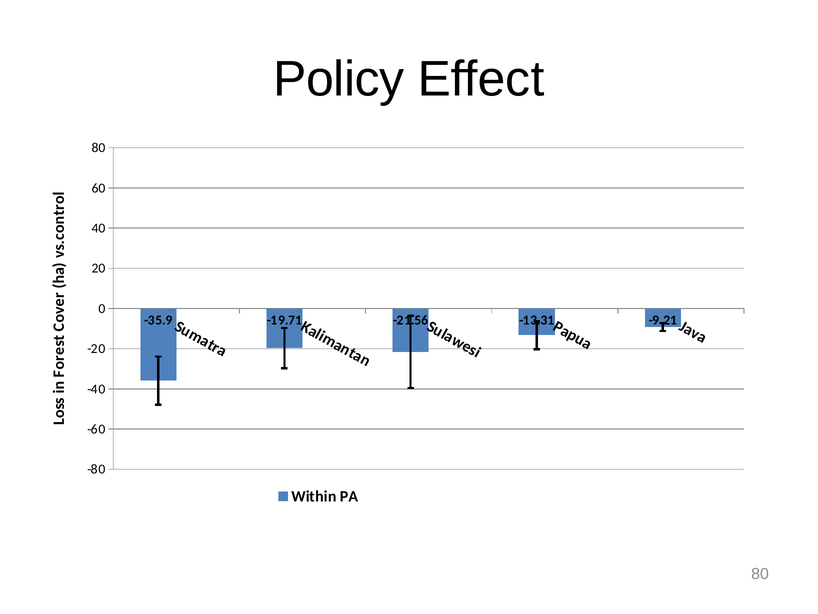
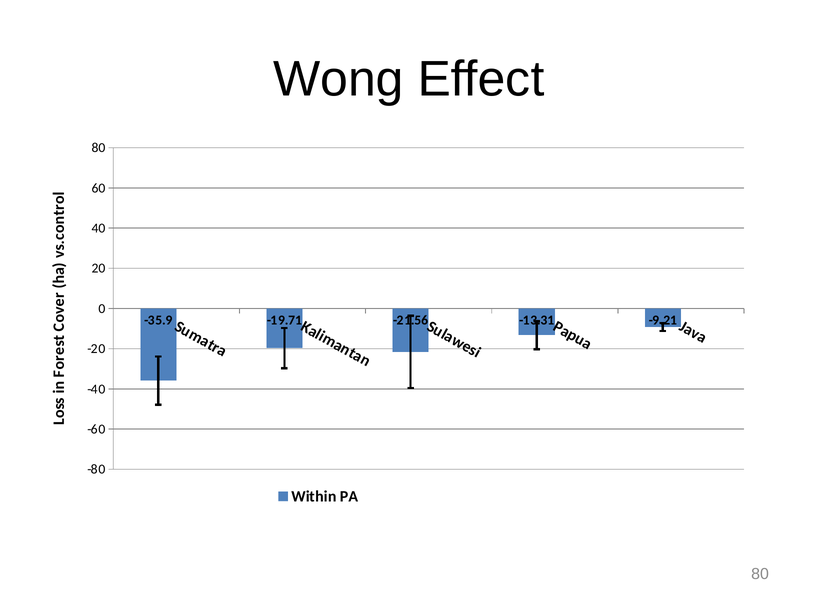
Policy: Policy -> Wong (338, 79)
